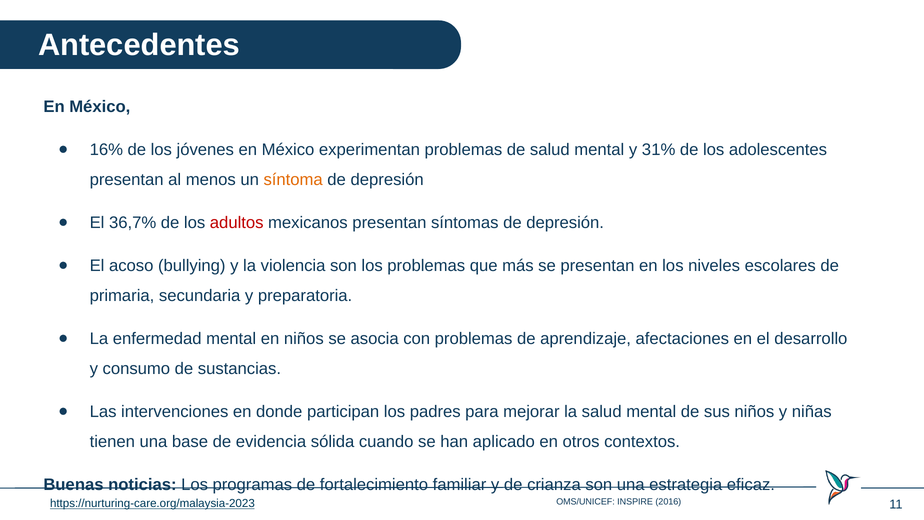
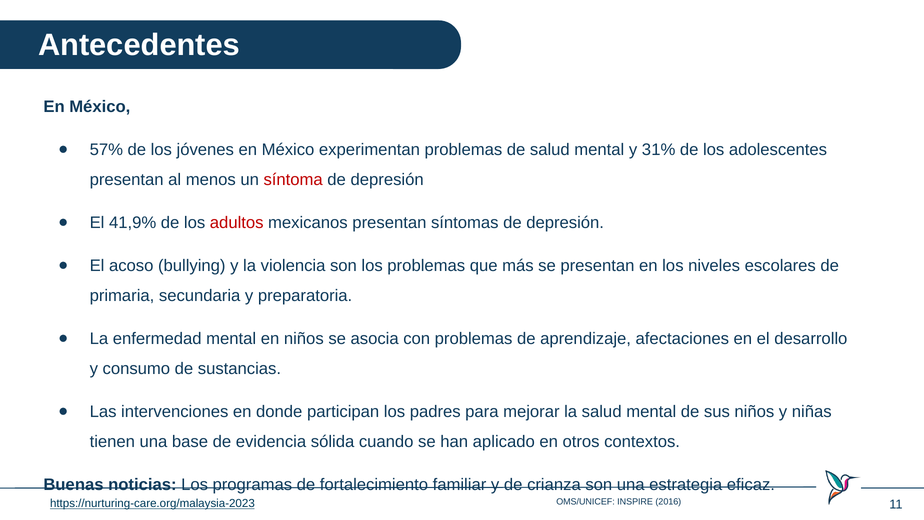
16%: 16% -> 57% (106, 150)
síntoma colour: orange -> red (293, 180)
36,7%: 36,7% -> 41,9% (133, 223)
